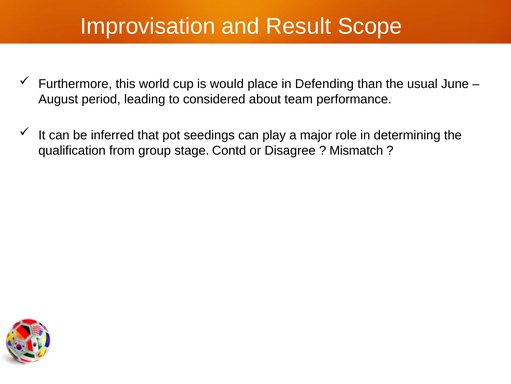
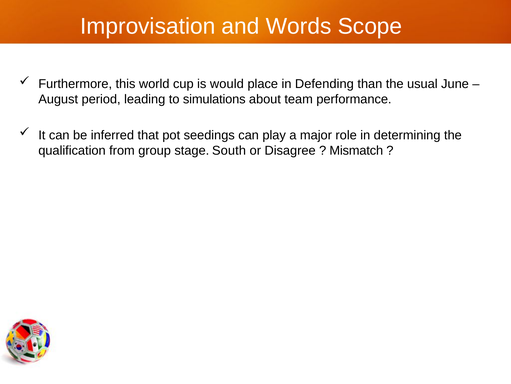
Result: Result -> Words (299, 26)
considered: considered -> simulations (214, 99)
Contd: Contd -> South (229, 150)
